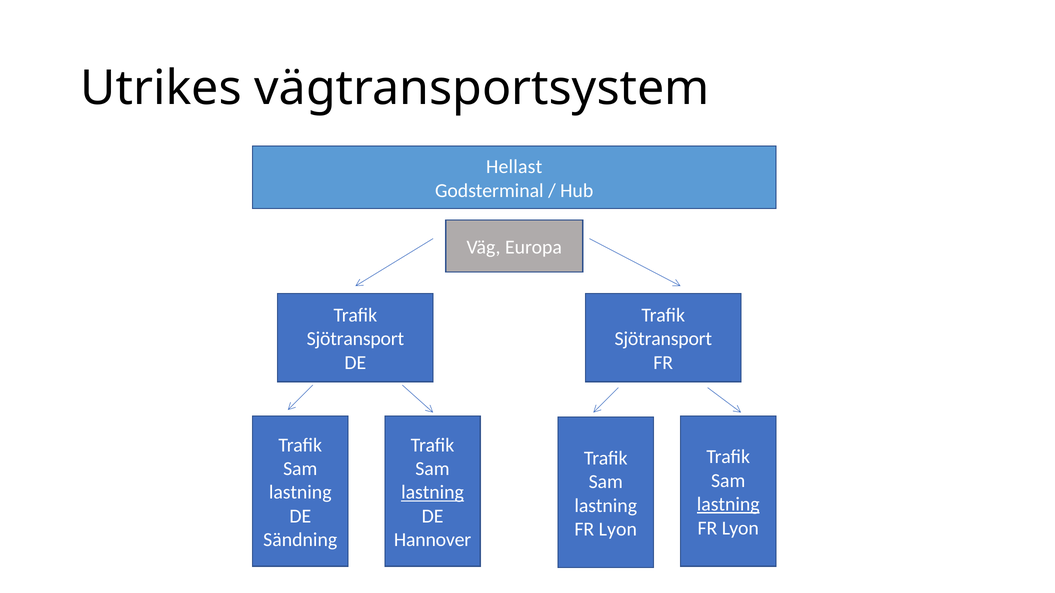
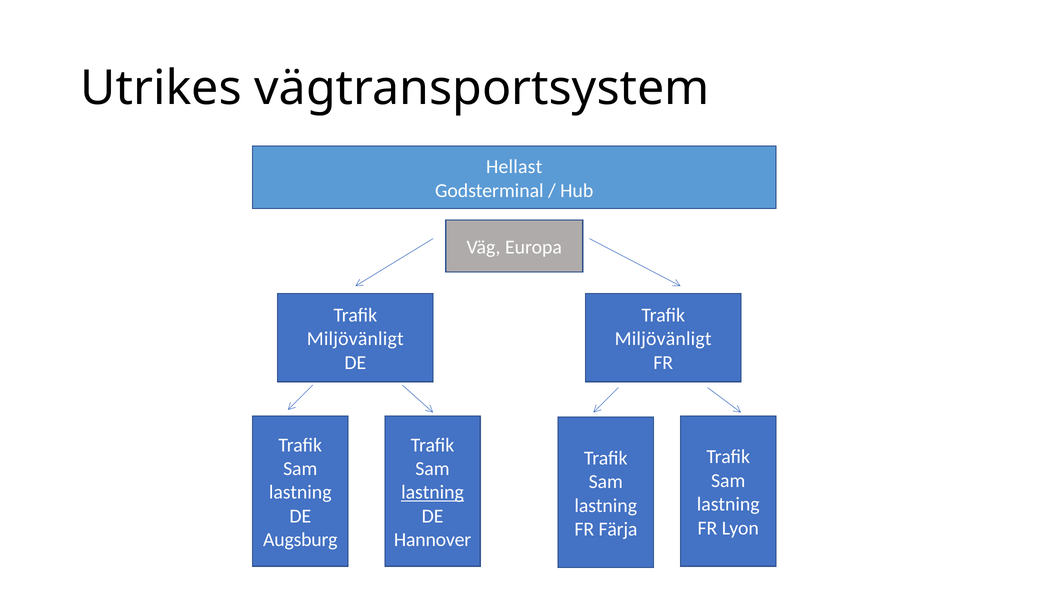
Sjötransport: Sjötransport -> Miljövänligt (355, 339)
Sjötransport: Sjötransport -> Miljövänligt (663, 339)
lastning underline: present -> none (728, 505)
Lyon: Lyon -> Färja (618, 530)
Sändning: Sändning -> Augsburg (300, 540)
